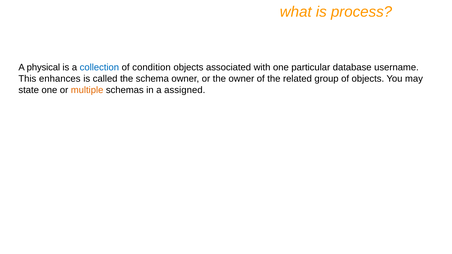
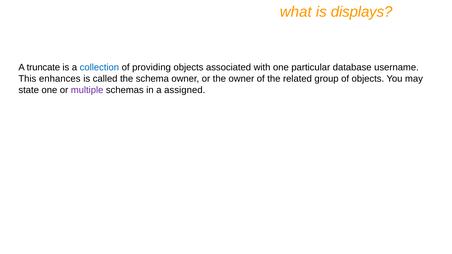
process: process -> displays (362, 12)
physical: physical -> truncate (43, 68)
condition: condition -> providing (152, 68)
multiple colour: orange -> purple (87, 90)
